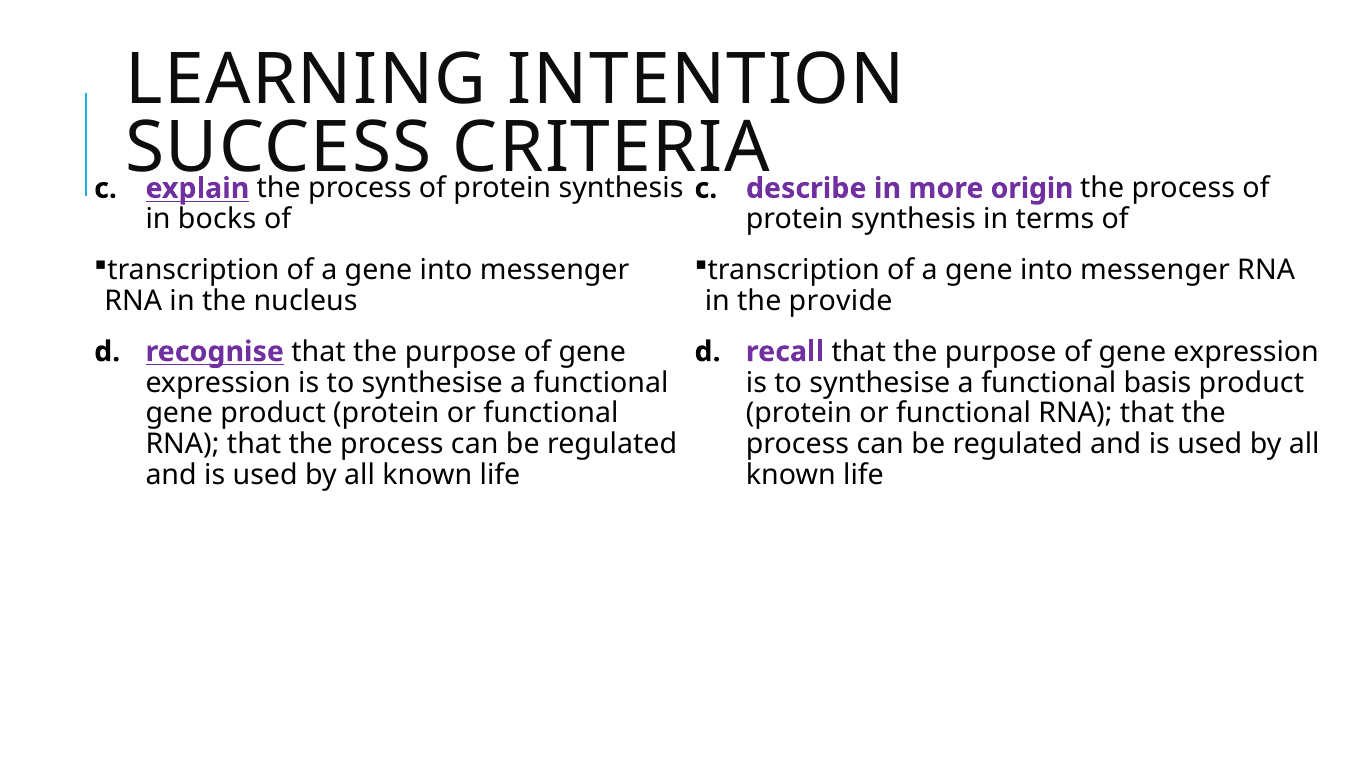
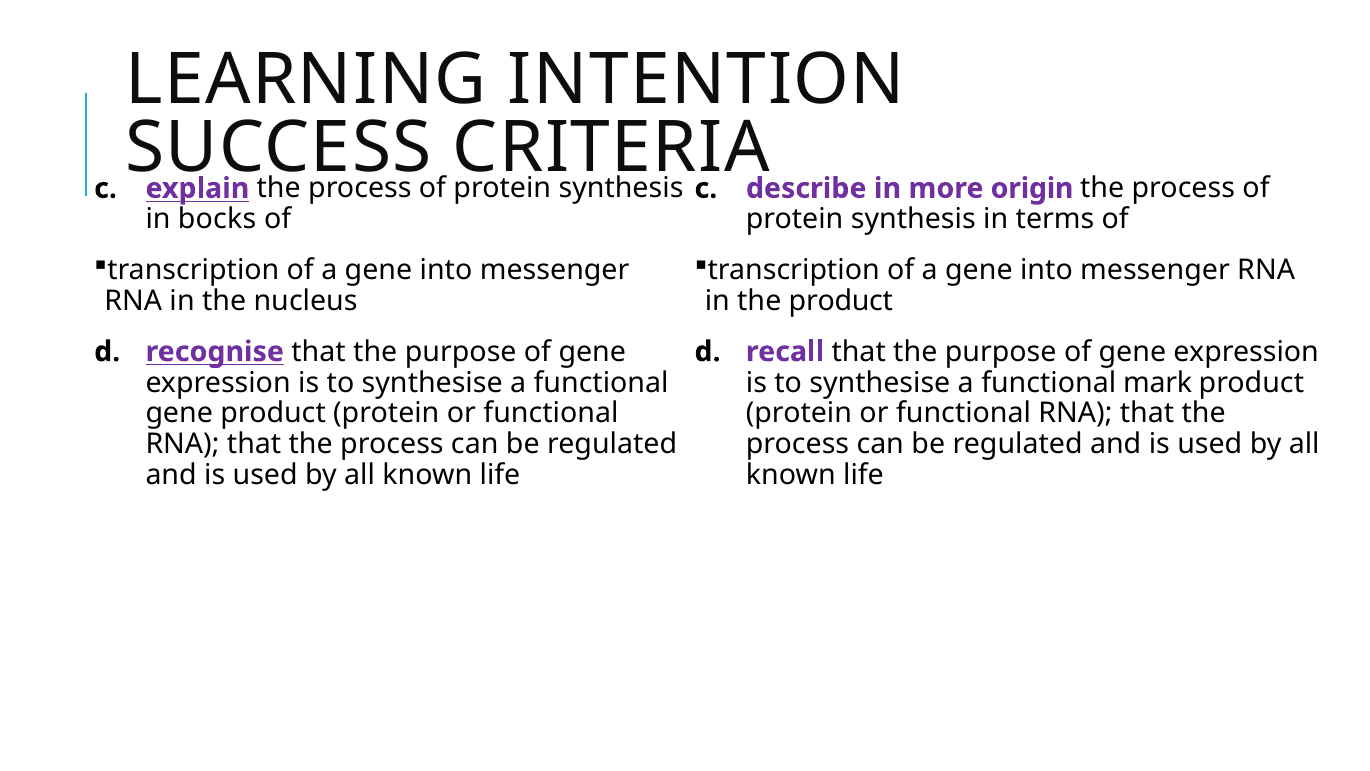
the provide: provide -> product (841, 301)
basis: basis -> mark (1158, 382)
